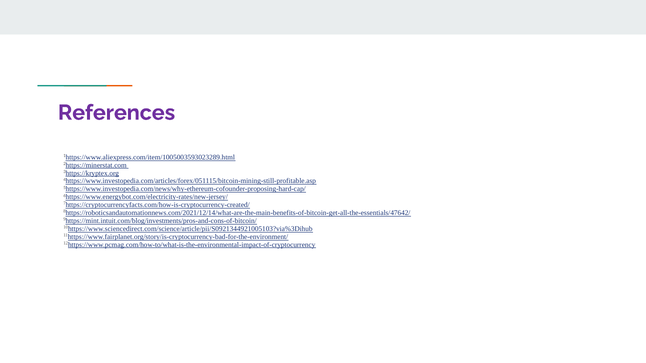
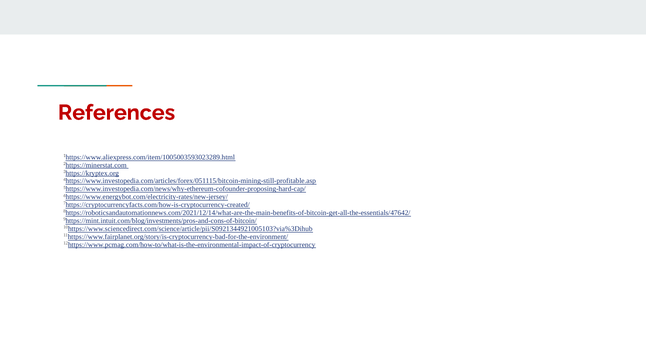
References colour: purple -> red (117, 113)
